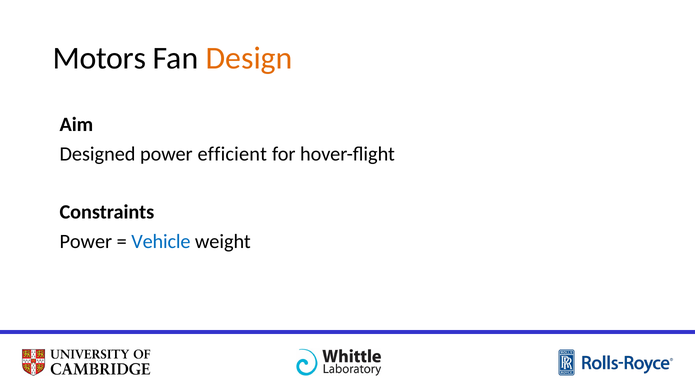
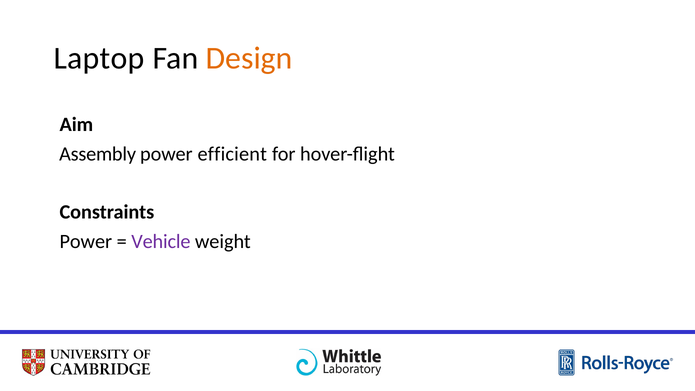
Motors: Motors -> Laptop (99, 58)
Designed: Designed -> Assembly (98, 154)
Vehicle colour: blue -> purple (161, 241)
